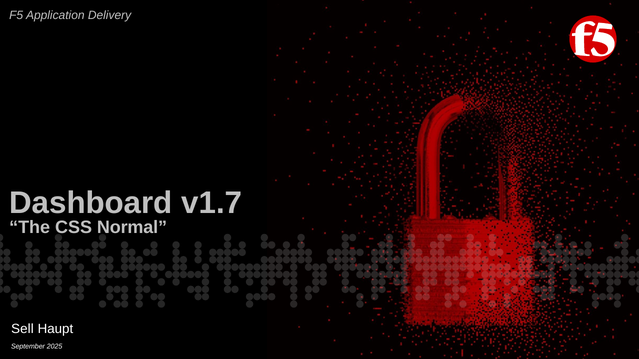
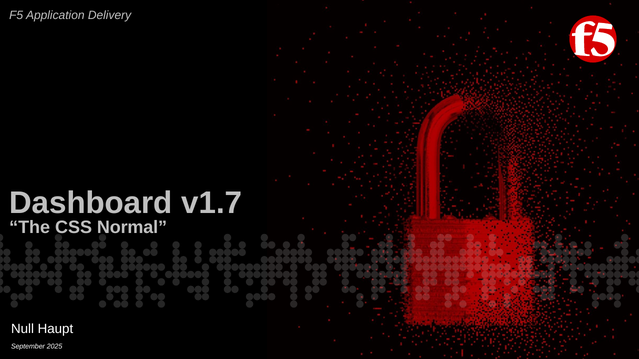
Sell: Sell -> Null (22, 329)
